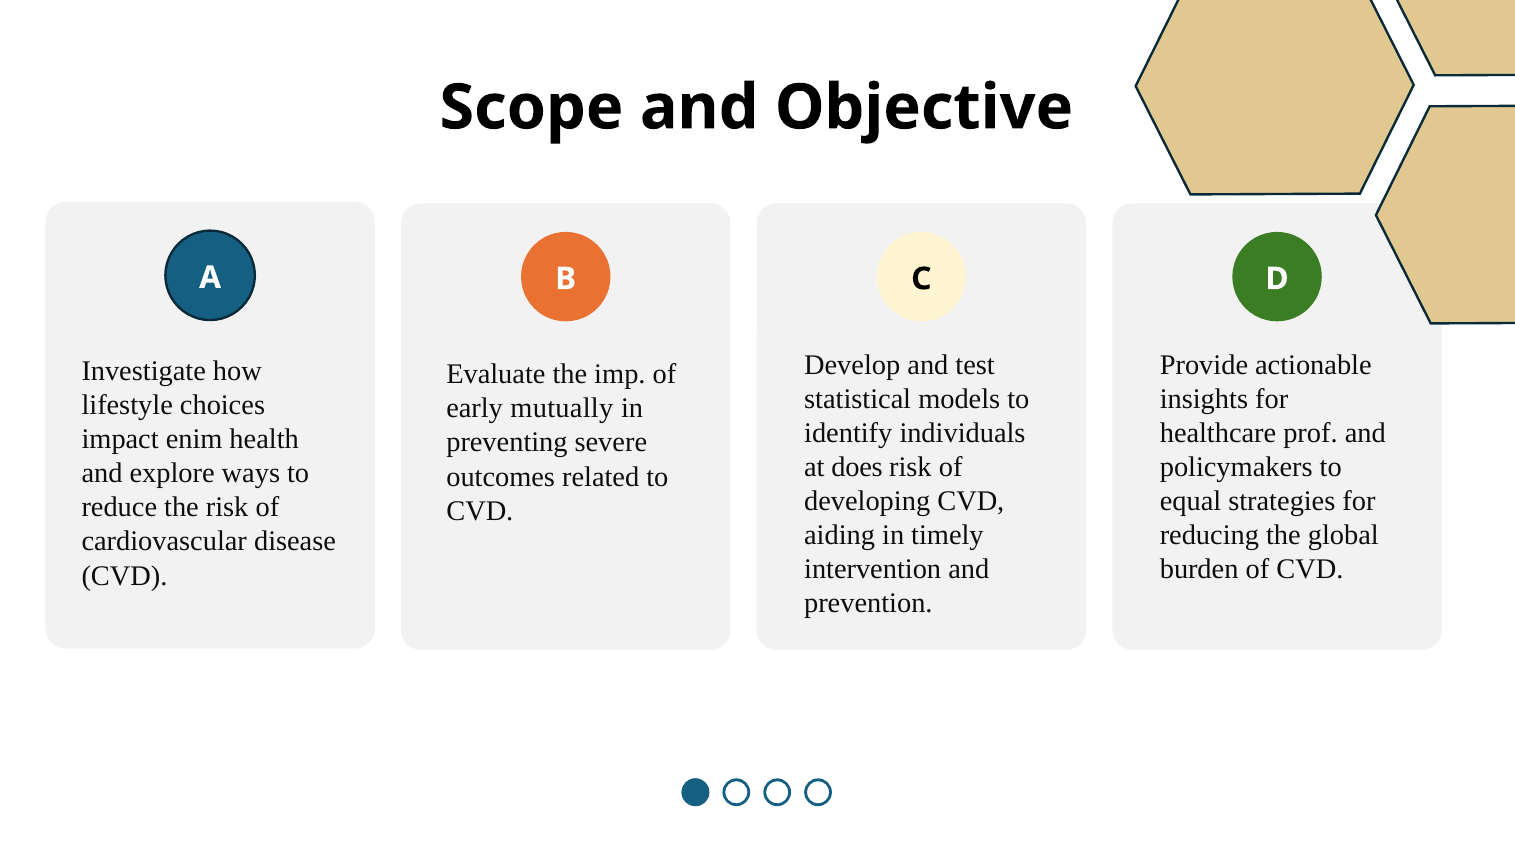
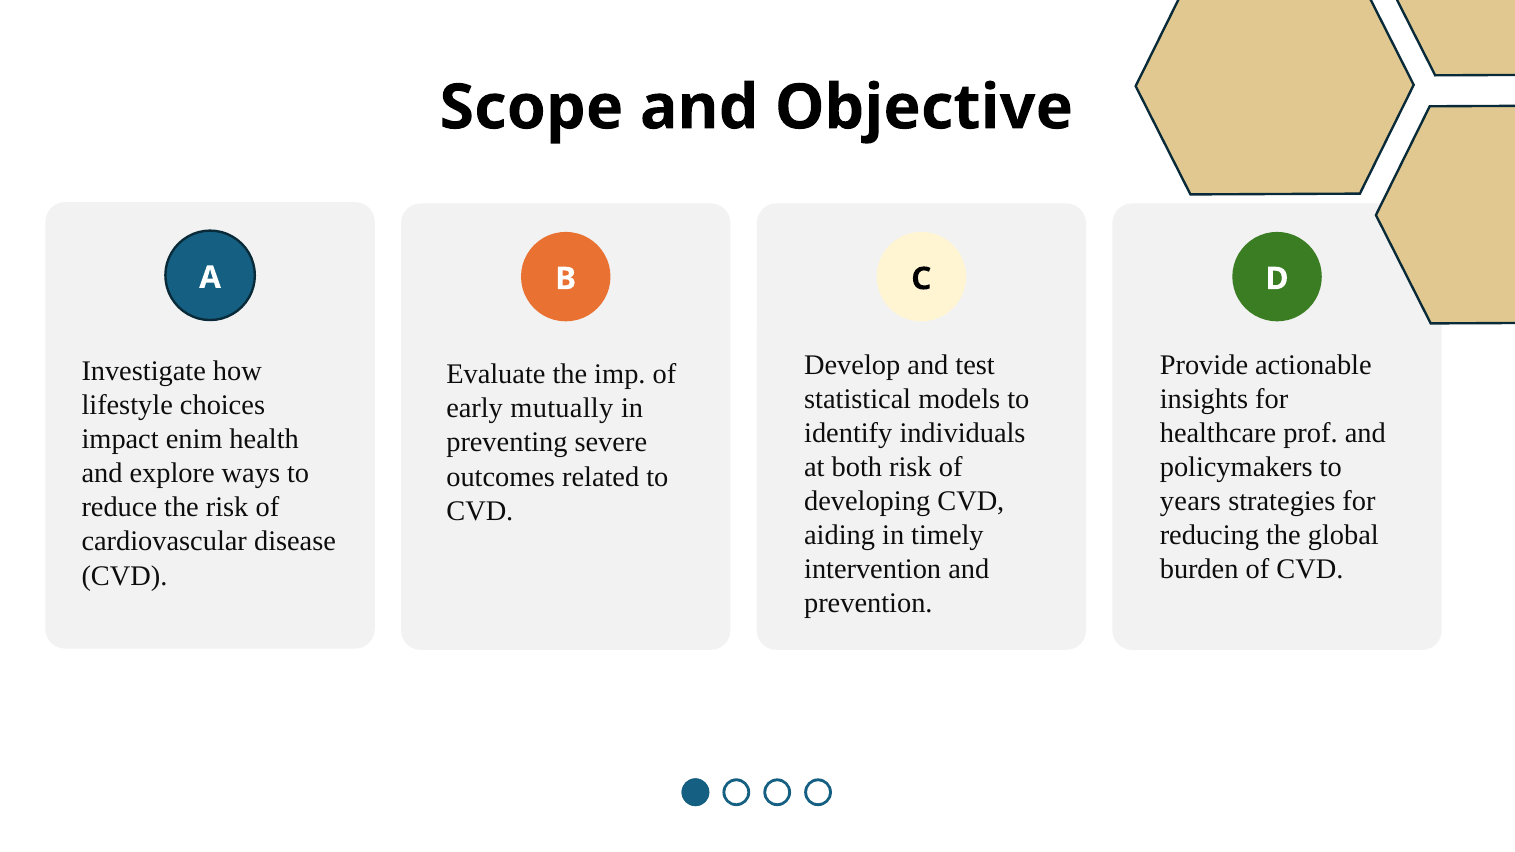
does: does -> both (857, 467)
equal: equal -> years (1190, 501)
